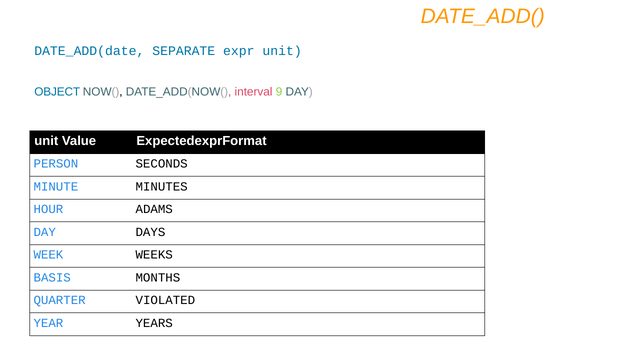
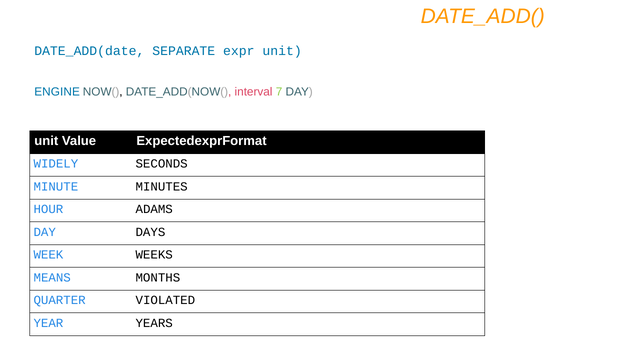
OBJECT: OBJECT -> ENGINE (57, 92)
9: 9 -> 7 (279, 92)
PERSON: PERSON -> WIDELY (56, 164)
BASIS: BASIS -> MEANS (52, 278)
